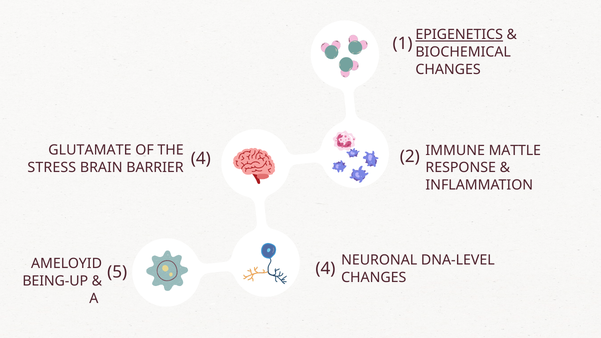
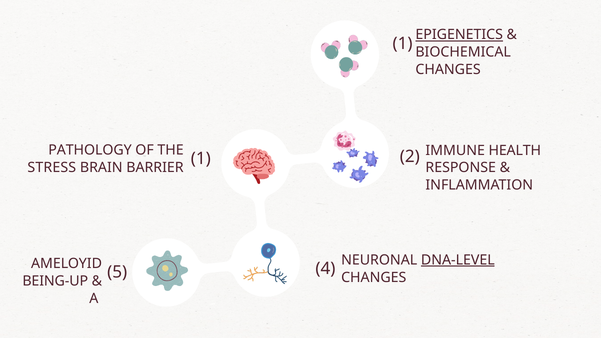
GLUTAMATE: GLUTAMATE -> PATHOLOGY (90, 150)
MATTLE: MATTLE -> HEALTH (515, 150)
BARRIER 4: 4 -> 1 (201, 159)
DNA-LEVEL underline: none -> present (458, 260)
